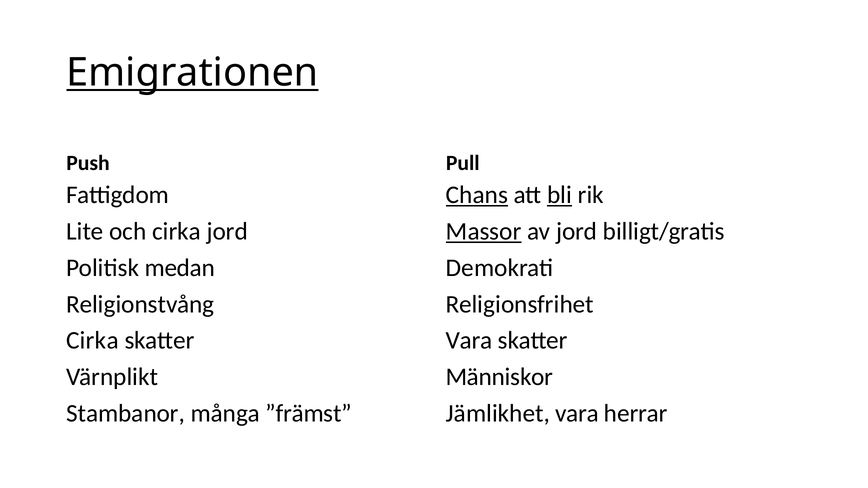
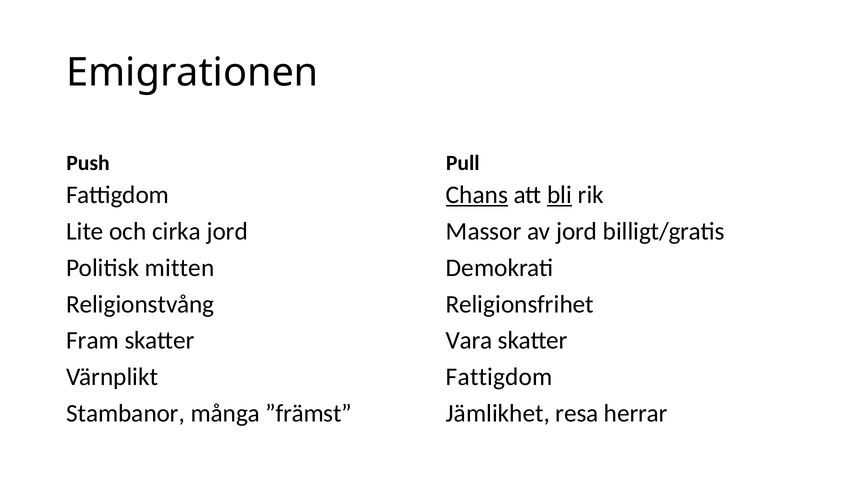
Emigrationen underline: present -> none (192, 73)
Massor underline: present -> none (484, 232)
medan: medan -> mitten (180, 268)
Cirka: Cirka -> Fram (93, 341)
Människor: Människor -> Fattigdom (499, 377)
Jämlikhet vara: vara -> resa (577, 414)
